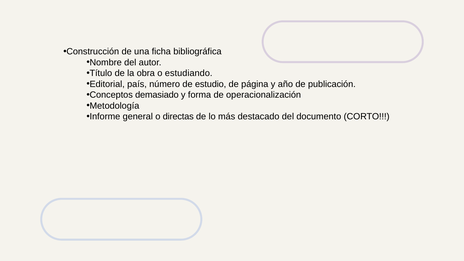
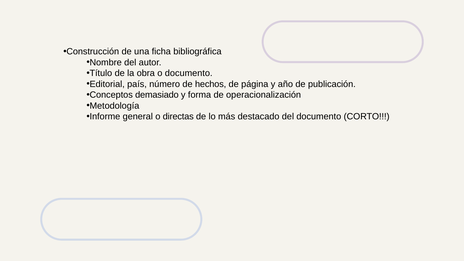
o estudiando: estudiando -> documento (189, 73)
estudio: estudio -> hechos (211, 84)
